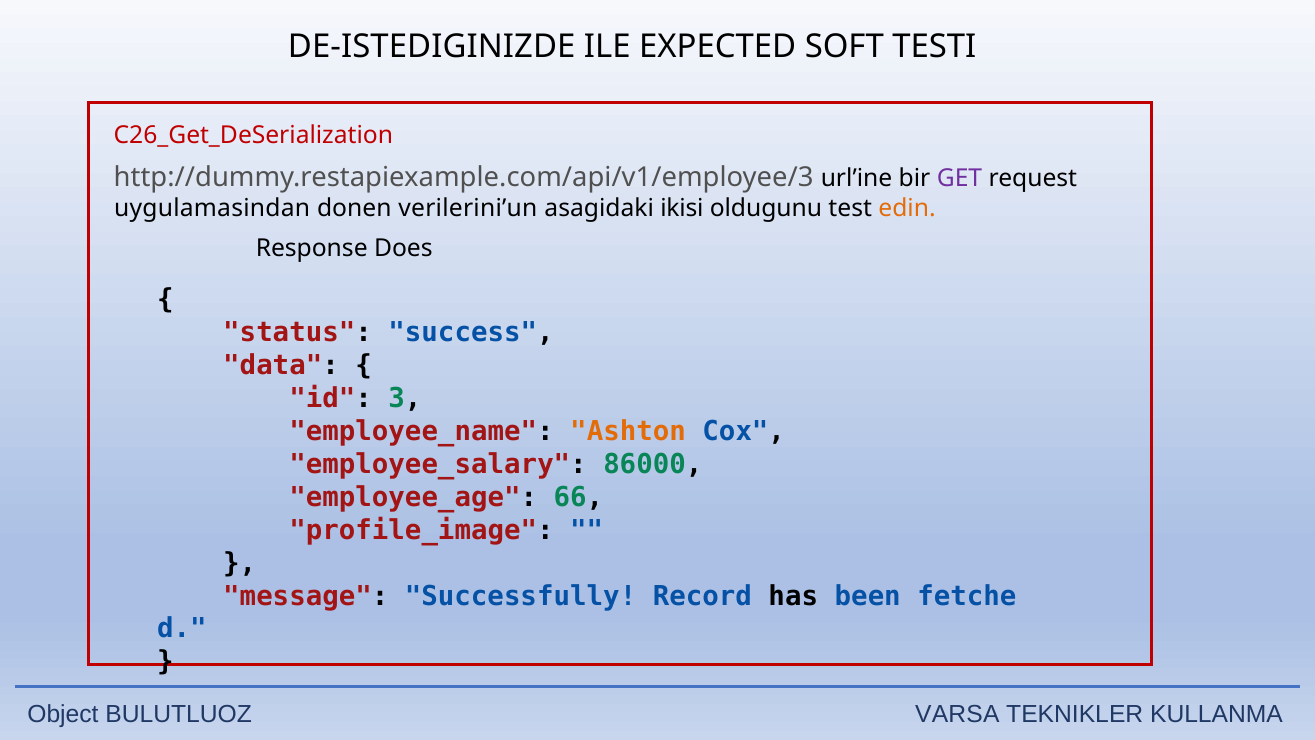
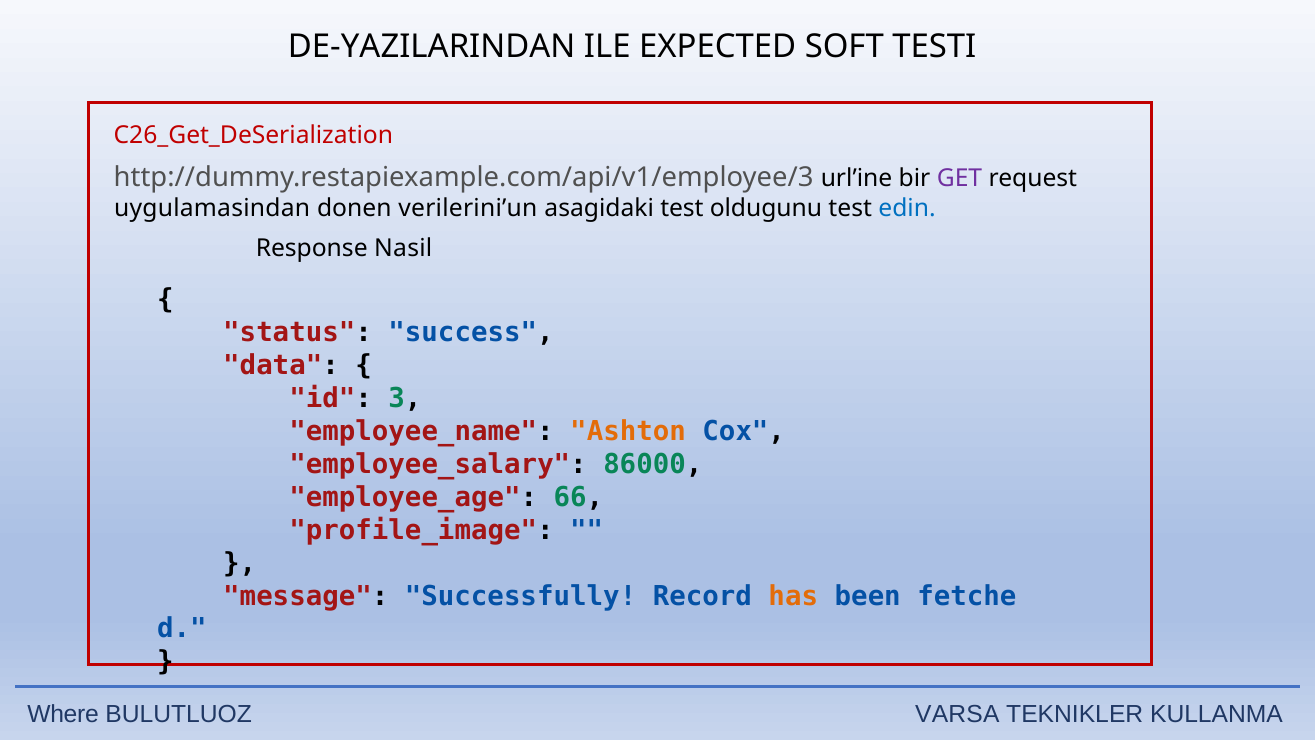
DE-ISTEDIGINIZDE: DE-ISTEDIGINIZDE -> DE-YAZILARINDAN (432, 47)
asagidaki ikisi: ikisi -> test (682, 208)
edin colour: orange -> blue (907, 208)
Does: Does -> Nasil (403, 249)
has colour: black -> orange (793, 596)
Object: Object -> Where (63, 714)
